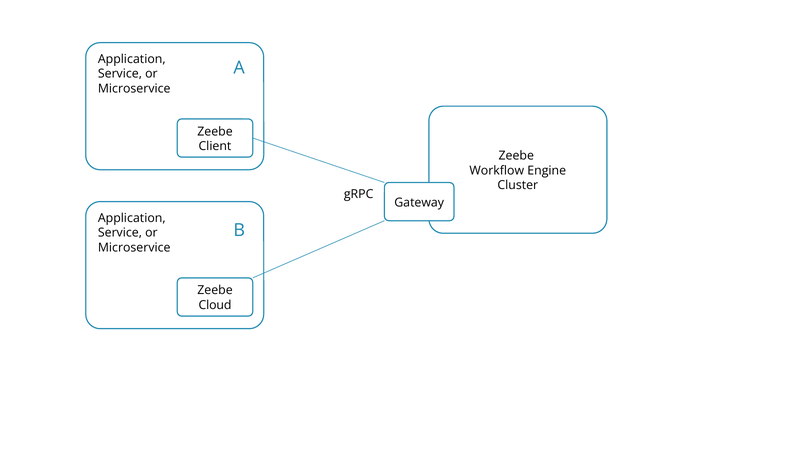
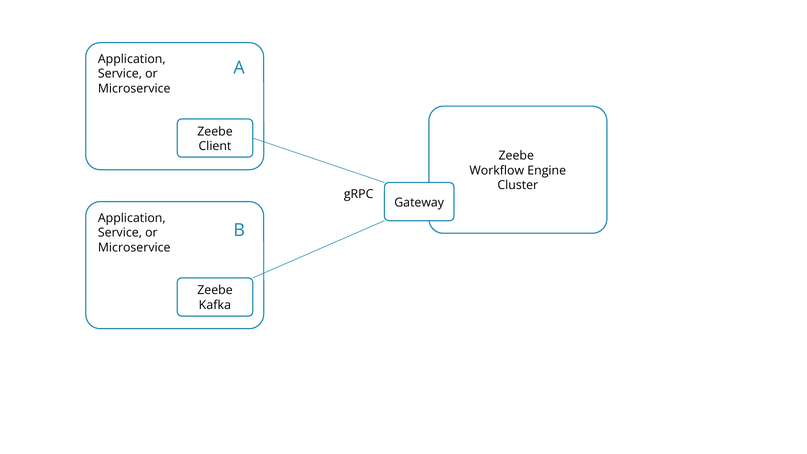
Cloud: Cloud -> Kafka (215, 305)
